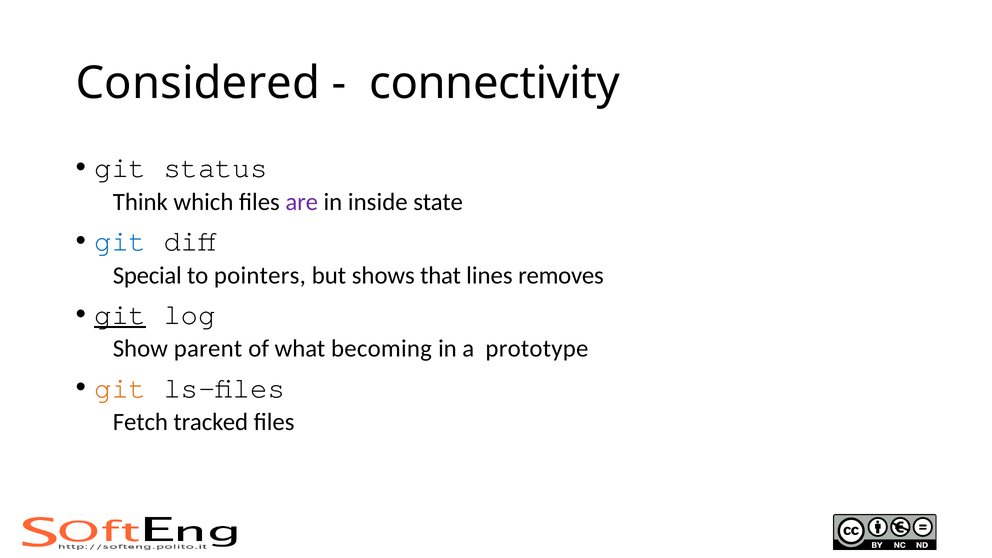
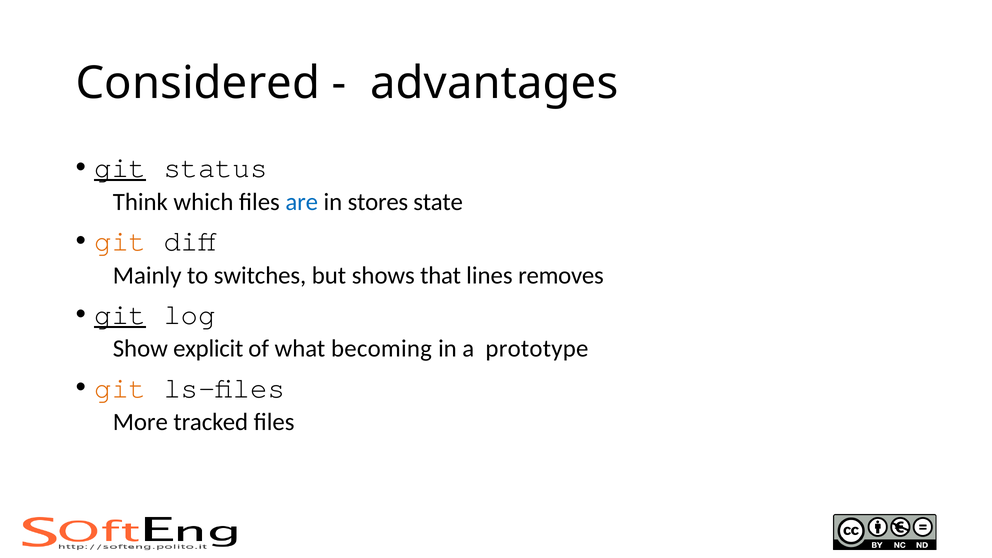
connectivity: connectivity -> advantages (494, 83)
git underline: none -> present (120, 168)
are colour: purple -> blue (302, 202)
inside: inside -> stores (378, 202)
git colour: blue -> orange (120, 241)
Special: Special -> Mainly (147, 275)
pointers: pointers -> switches (260, 275)
parent: parent -> explicit (208, 349)
Fetch: Fetch -> More (140, 422)
